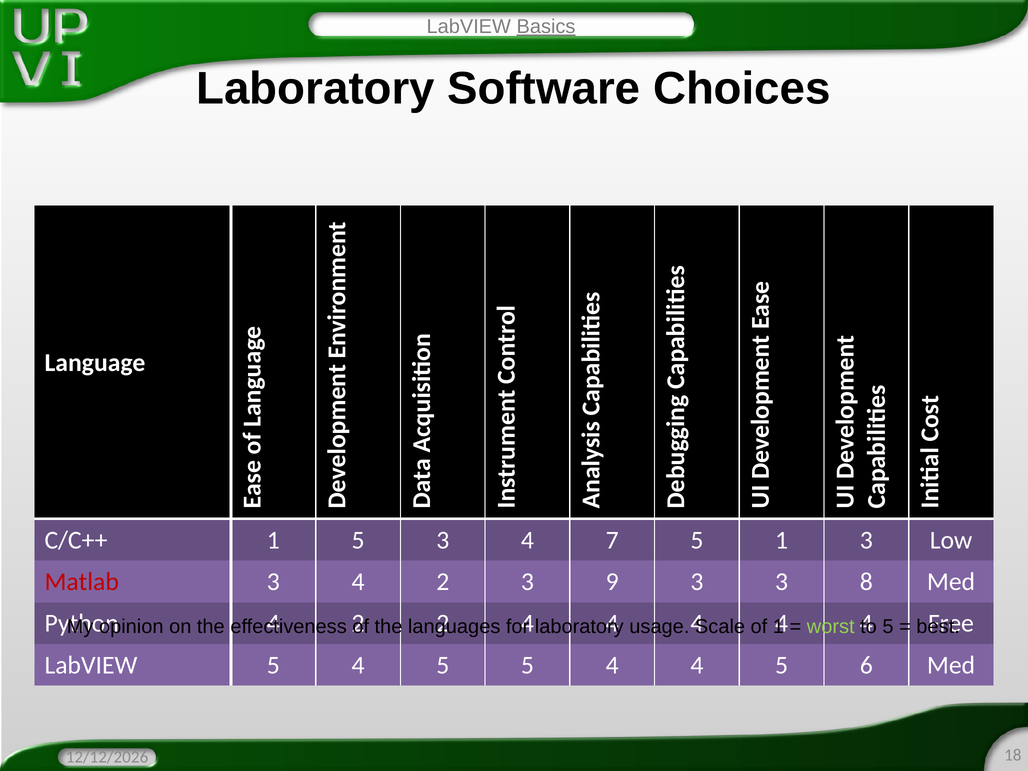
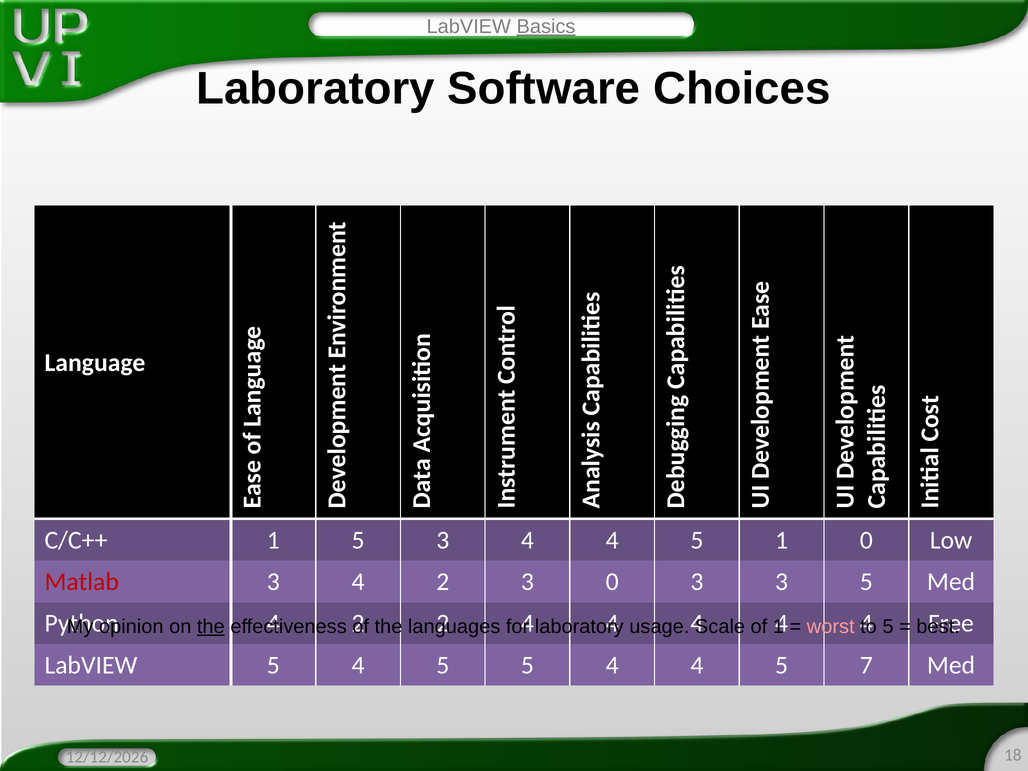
3 4 7: 7 -> 4 (612, 540)
1 3: 3 -> 0 (866, 540)
3 9: 9 -> 0 (612, 582)
3 8: 8 -> 5 (866, 582)
the underline: none -> present (211, 627)
worst colour: light green -> pink (831, 627)
6: 6 -> 7 (866, 665)
